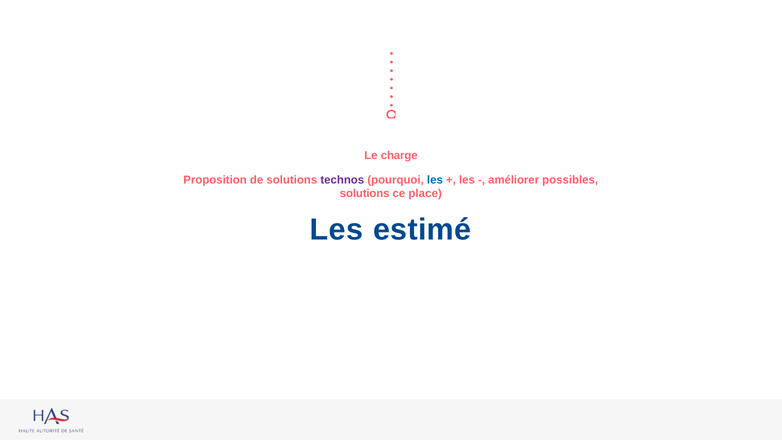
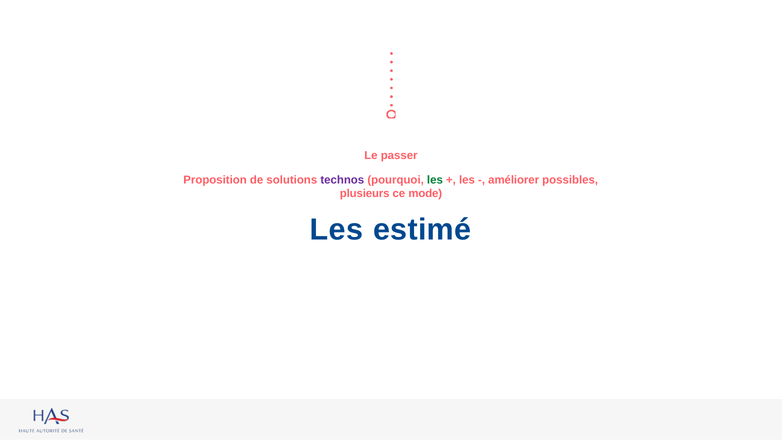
charge: charge -> passer (399, 155)
les colour: blue -> green (435, 180)
solutions: solutions -> plusieurs (365, 194)
place: place -> mode (425, 194)
